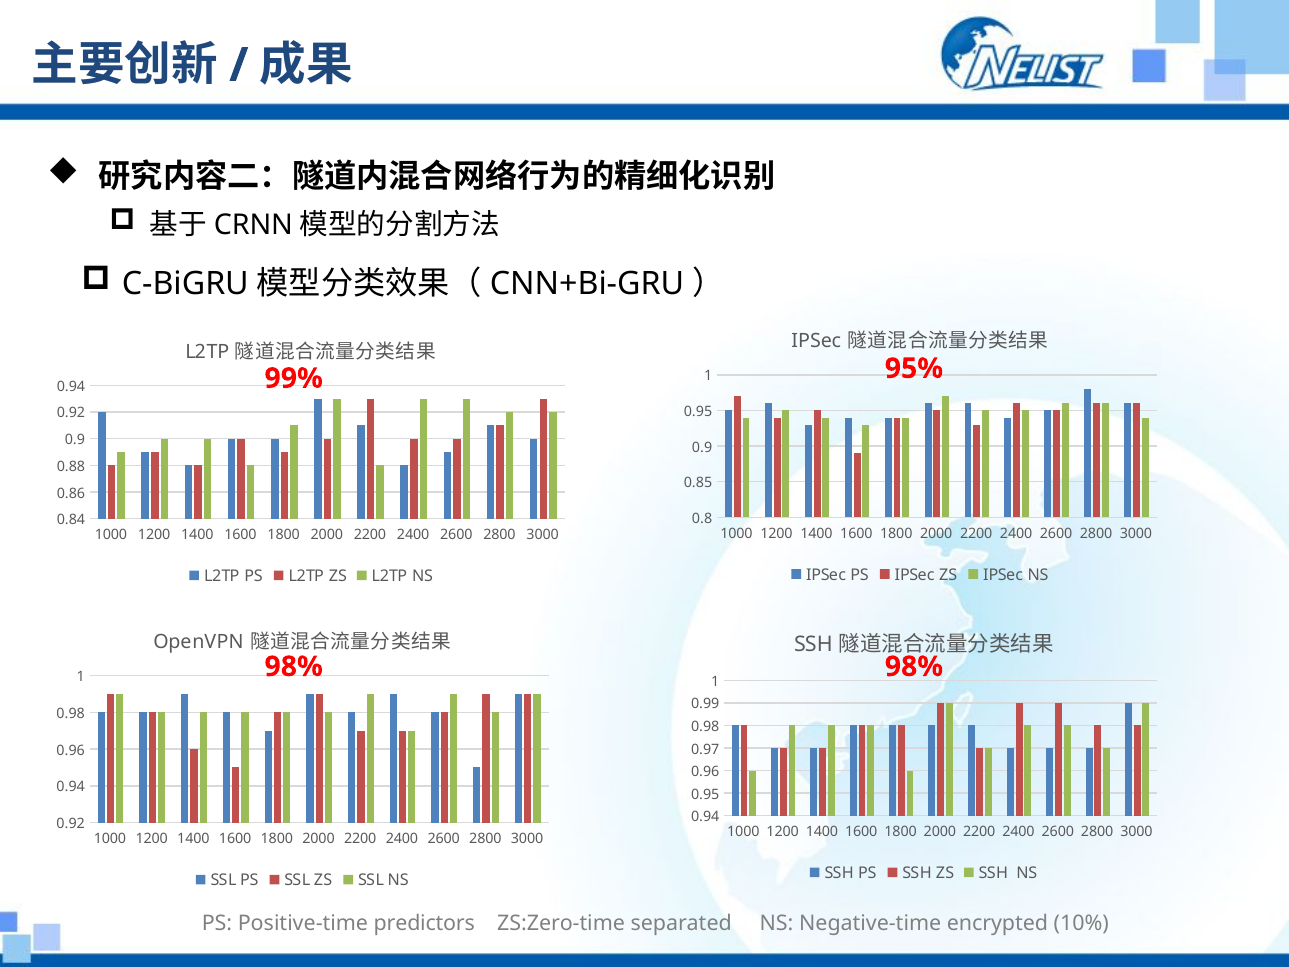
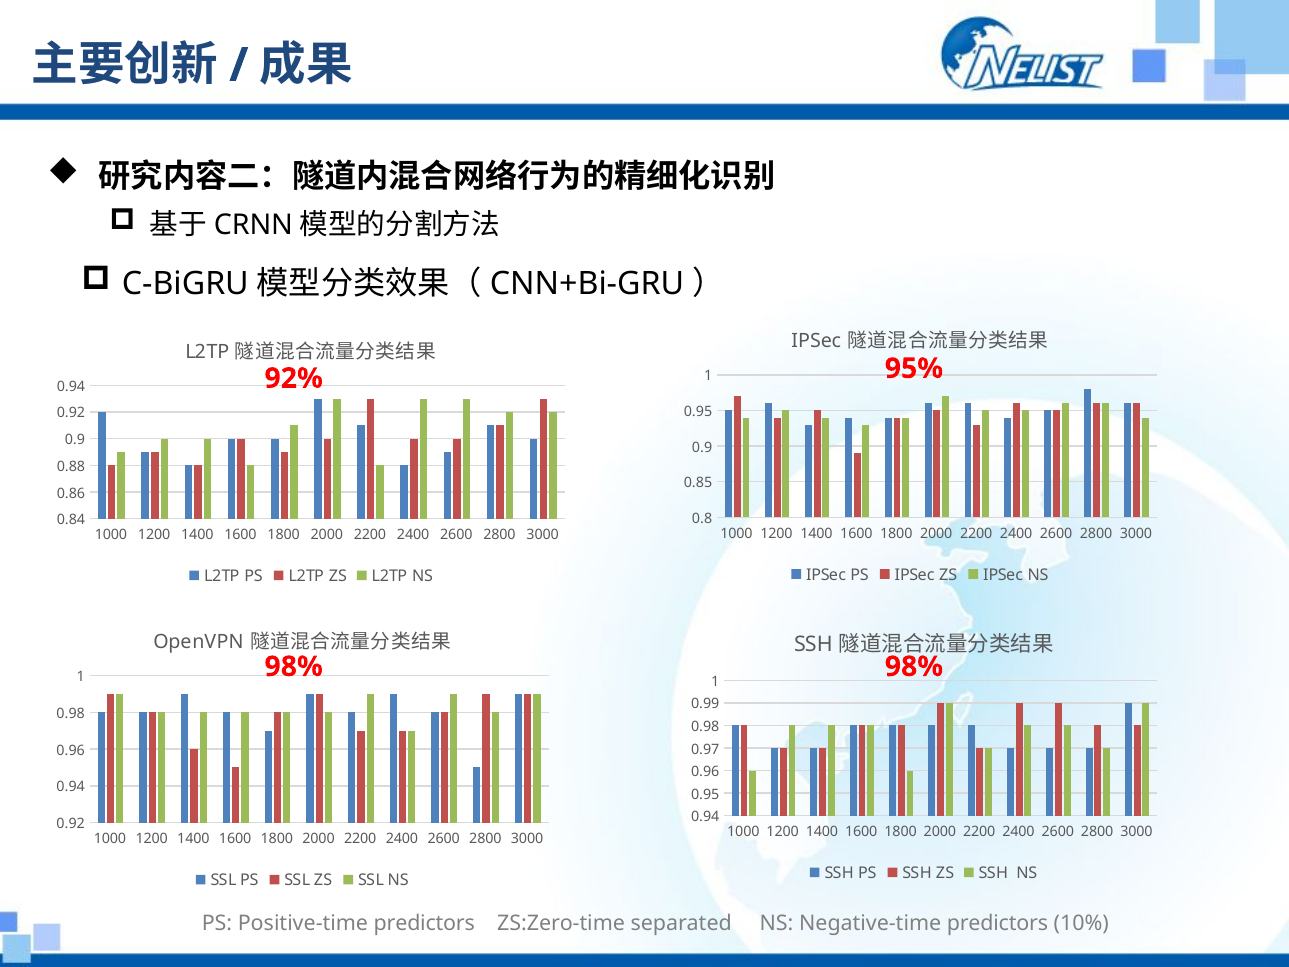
99%: 99% -> 92% (294, 378)
Negative-time encrypted: encrypted -> predictors (997, 923)
